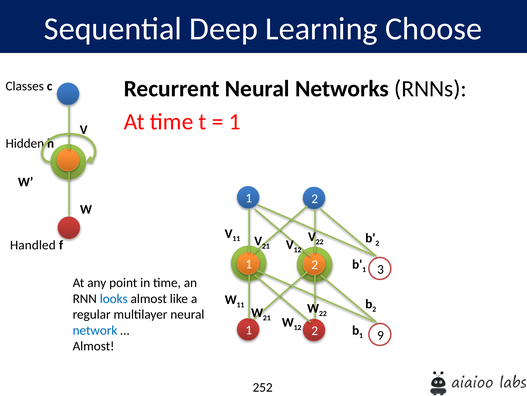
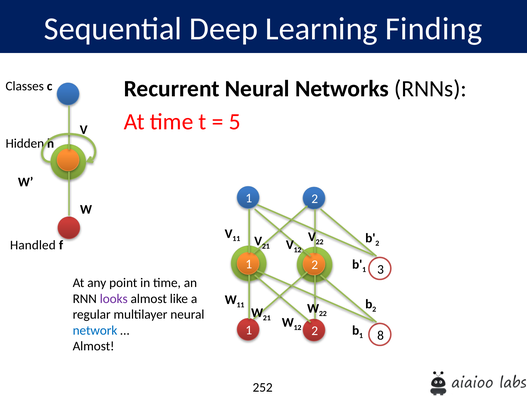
Choose: Choose -> Finding (434, 29)
1: 1 -> 5 (235, 121)
looks colour: blue -> purple (114, 298)
9: 9 -> 8 (381, 335)
